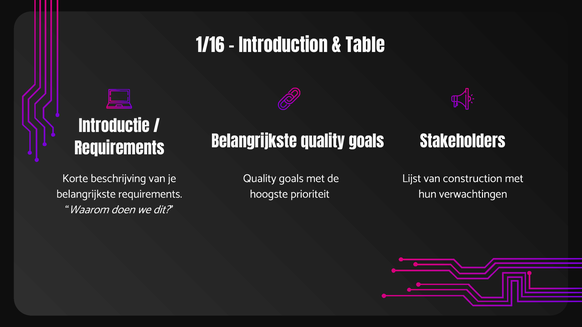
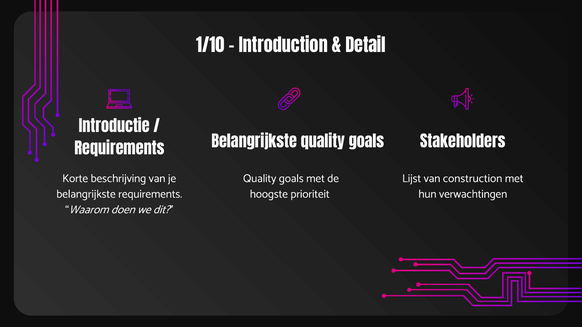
1/16: 1/16 -> 1/10 (210, 46)
Table: Table -> Detail (366, 46)
